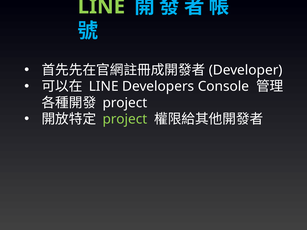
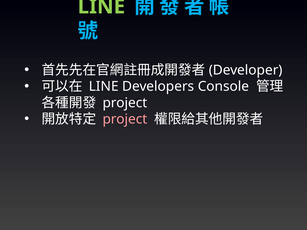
project colour: light green -> pink (125, 119)
